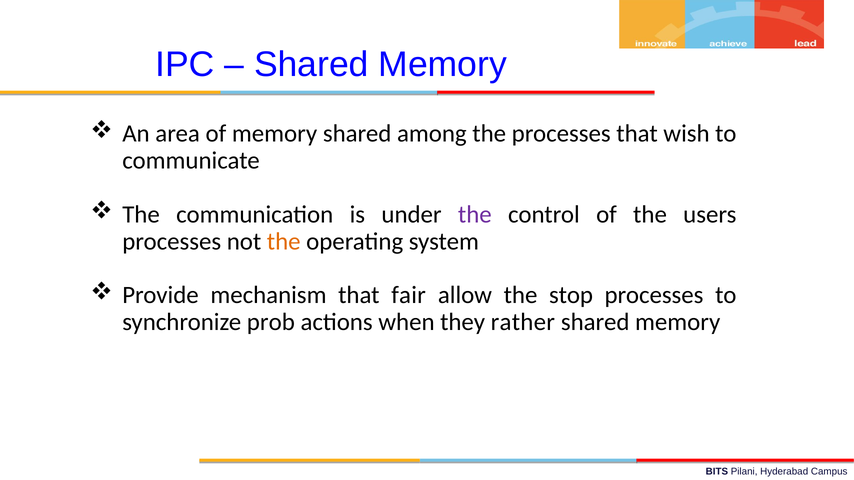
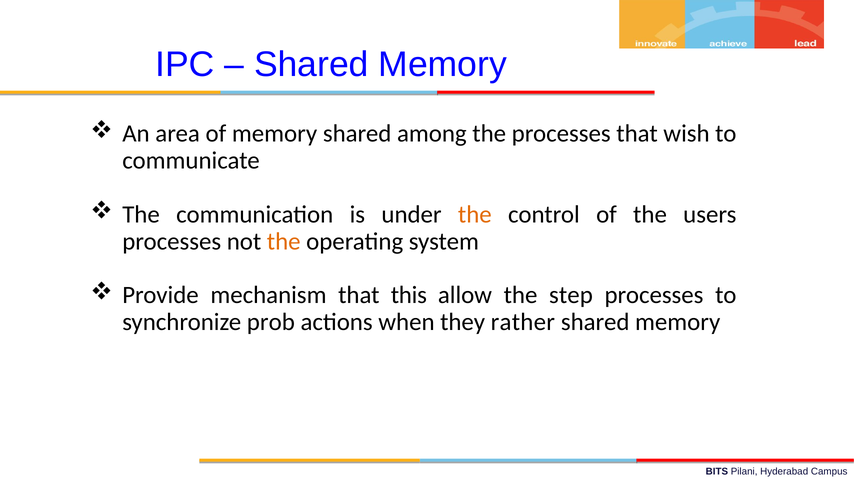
the colour: purple -> orange (475, 215)
fair: fair -> this (409, 295)
stop: stop -> step (571, 295)
